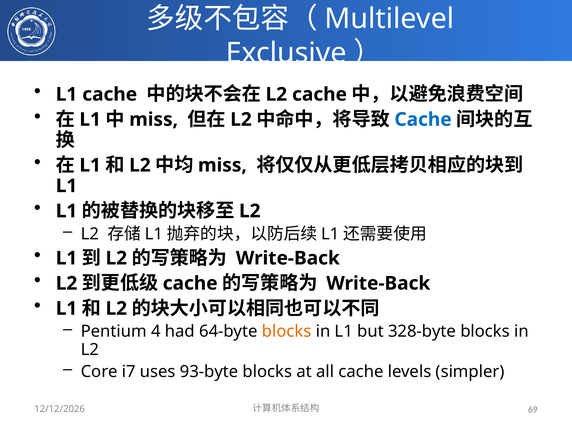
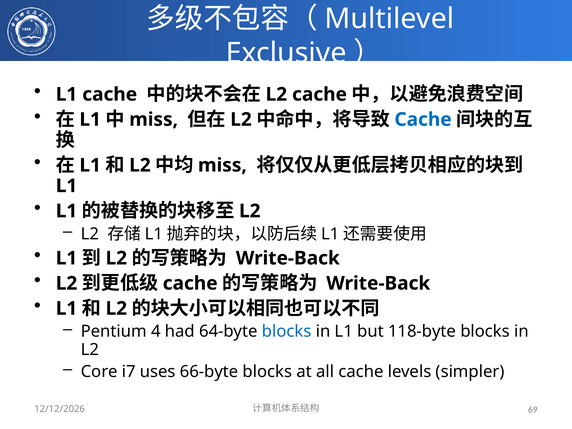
blocks colour: orange -> blue (287, 331)
328-byte: 328-byte -> 118-byte (422, 331)
93-byte: 93-byte -> 66-byte (209, 372)
